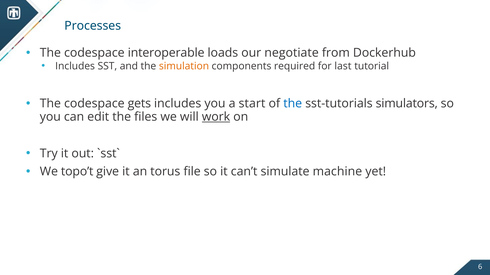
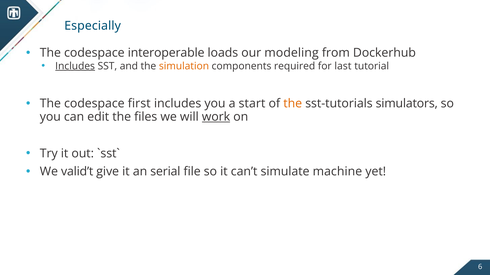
Processes: Processes -> Especially (93, 26)
negotiate: negotiate -> modeling (292, 53)
Includes underline: none -> present (75, 66)
gets: gets -> first (139, 104)
the colour: blue -> orange (293, 104)
topo’t: topo’t -> valid’t (77, 172)
torus: torus -> serial (165, 172)
